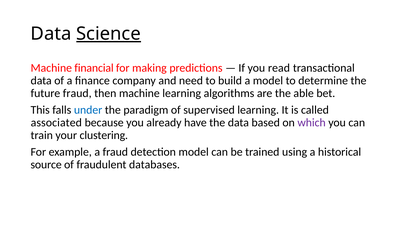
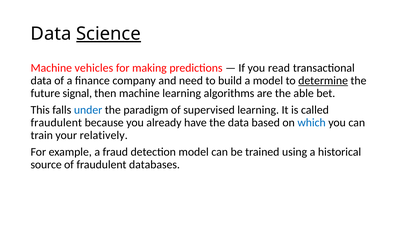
financial: financial -> vehicles (94, 68)
determine underline: none -> present (323, 81)
future fraud: fraud -> signal (77, 93)
associated: associated -> fraudulent (56, 123)
which colour: purple -> blue (312, 123)
clustering: clustering -> relatively (104, 135)
